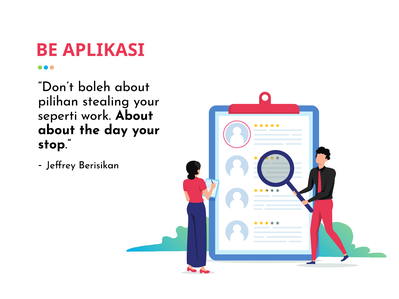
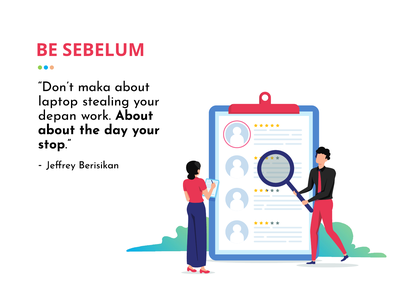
APLIKASI: APLIKASI -> SEBELUM (104, 50)
boleh: boleh -> maka (94, 87)
pilihan: pilihan -> laptop (58, 101)
seperti: seperti -> depan (57, 115)
